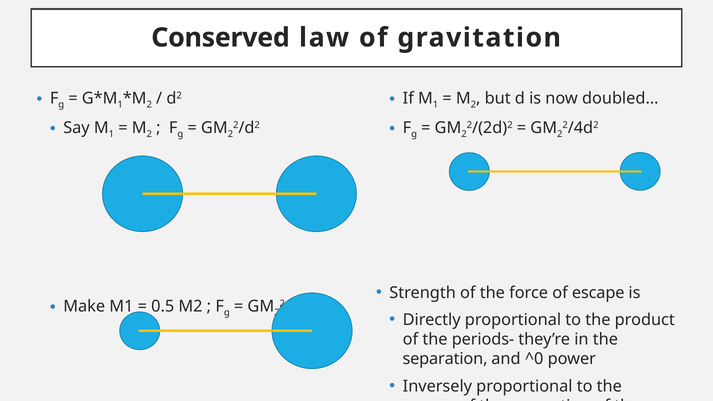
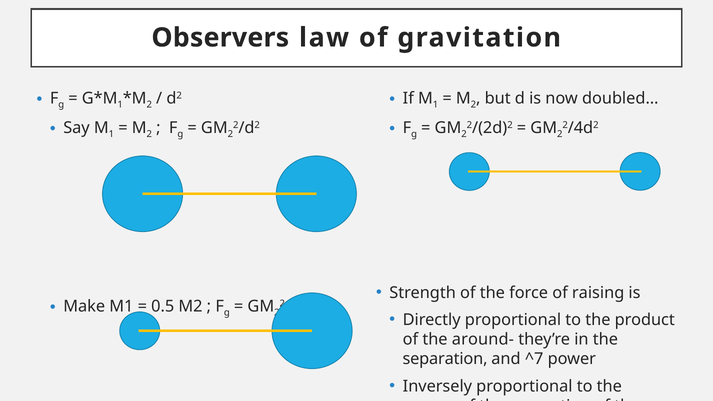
Conserved: Conserved -> Observers (220, 38)
escape: escape -> raising (598, 293)
periods-: periods- -> around- (483, 340)
^0: ^0 -> ^7 (534, 359)
